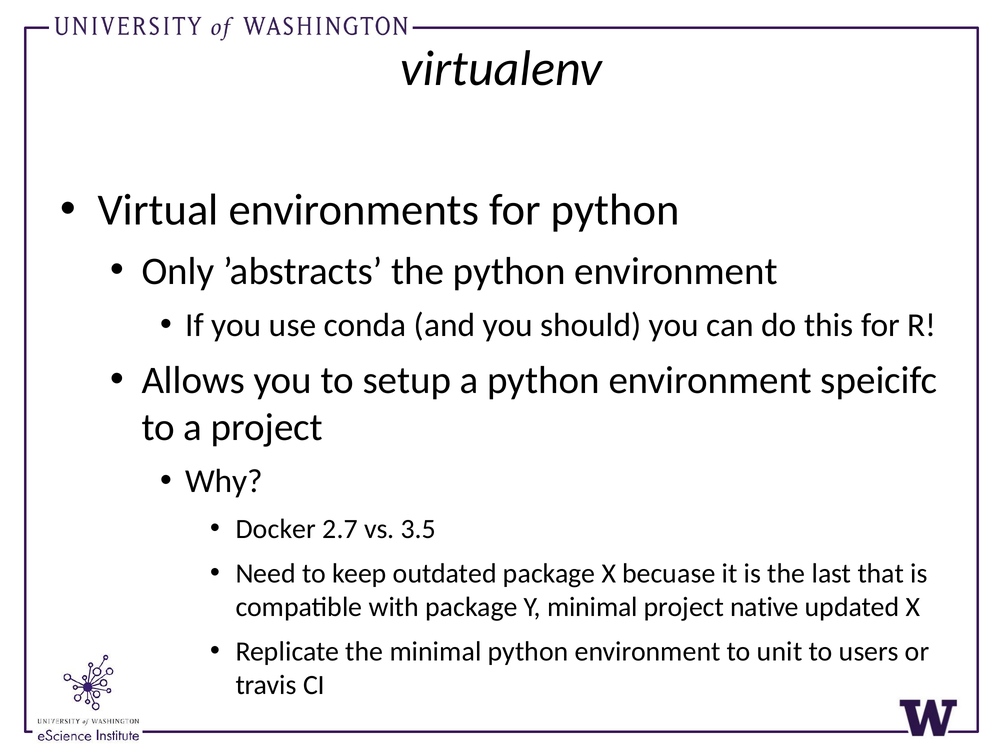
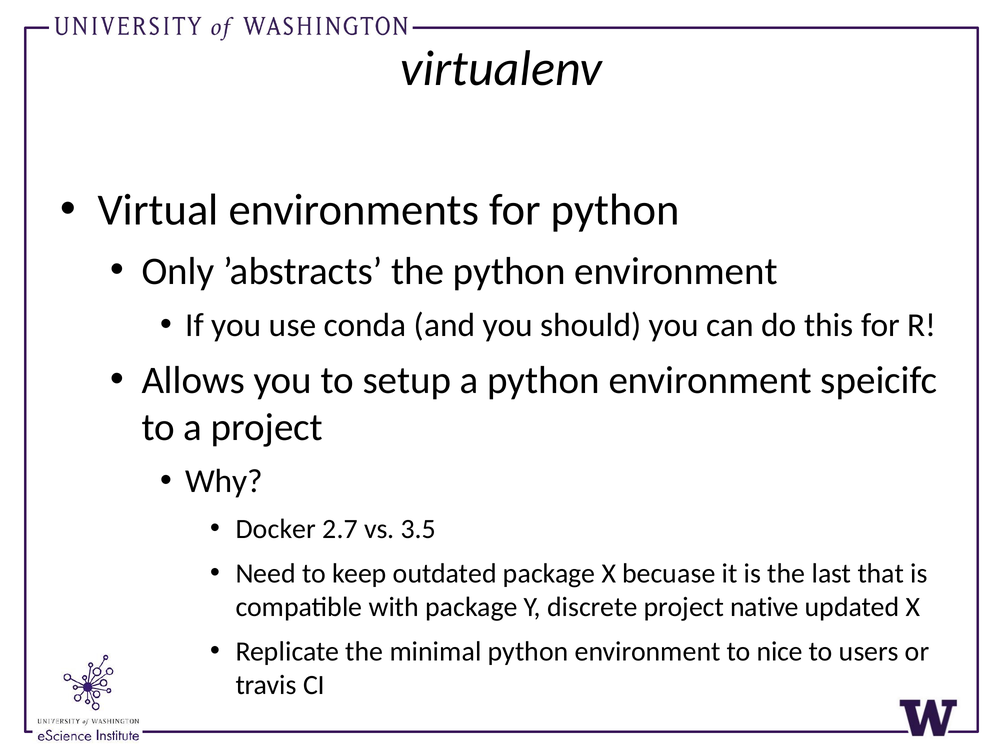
Y minimal: minimal -> discrete (592, 607)
unit: unit -> nice (780, 652)
